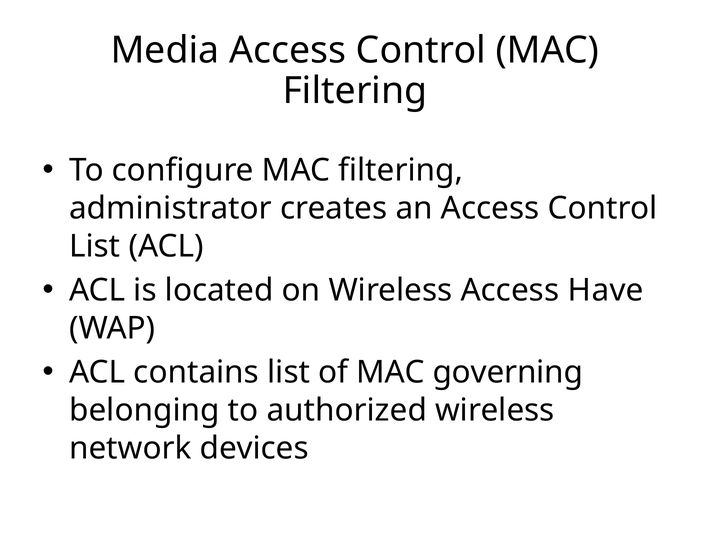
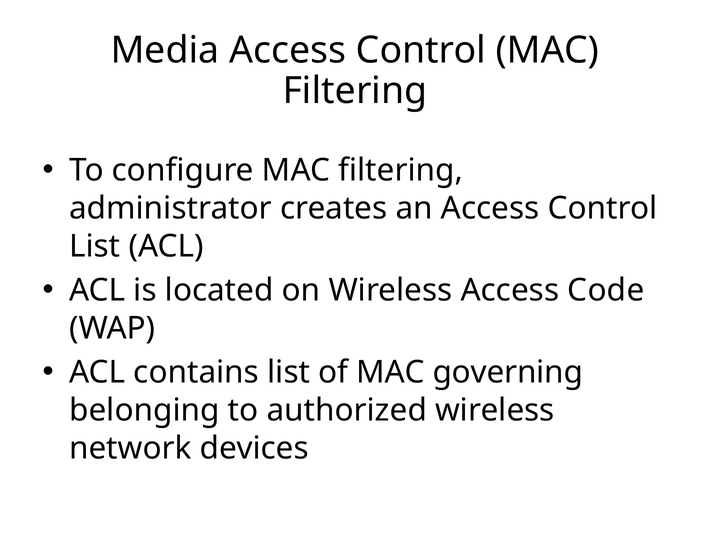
Have: Have -> Code (606, 290)
